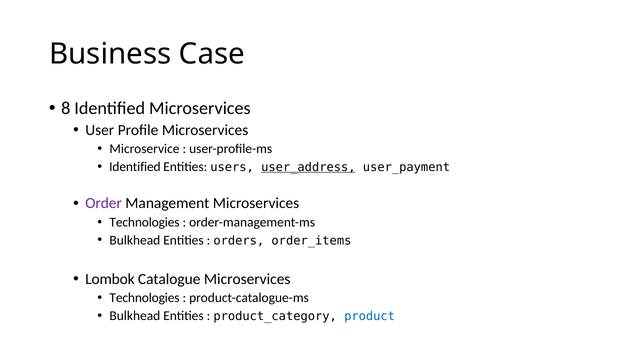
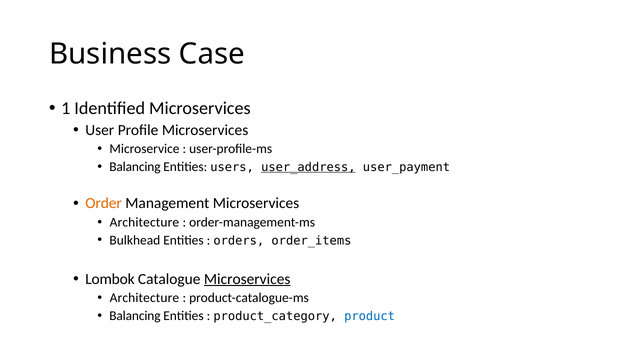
8: 8 -> 1 (66, 109)
Identified: Identified -> Balancing (135, 167)
Order colour: purple -> orange (104, 204)
Technologies: Technologies -> Architecture (144, 222)
Microservices underline: none -> present (247, 279)
Technologies: Technologies -> Architecture (144, 298)
Bulkhead: Bulkhead -> Balancing (135, 316)
